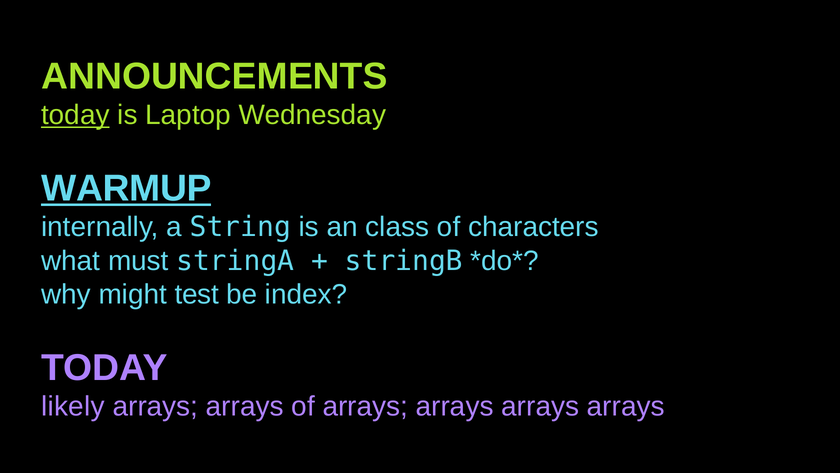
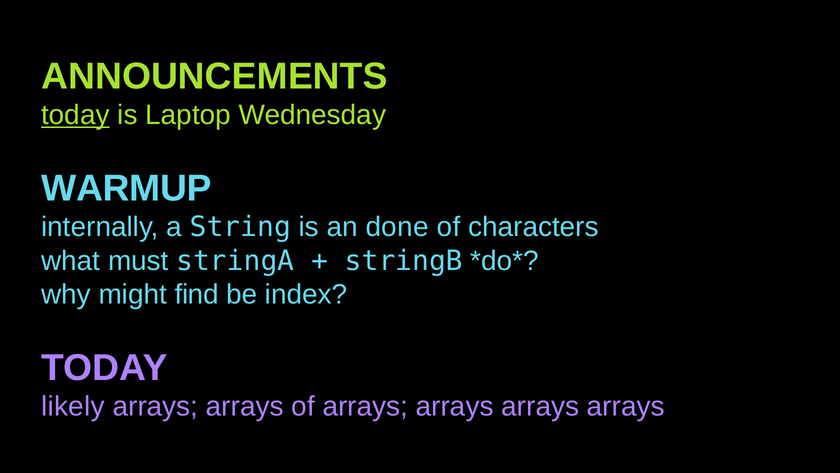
WARMUP underline: present -> none (126, 188)
class: class -> done (397, 227)
test: test -> find (197, 294)
